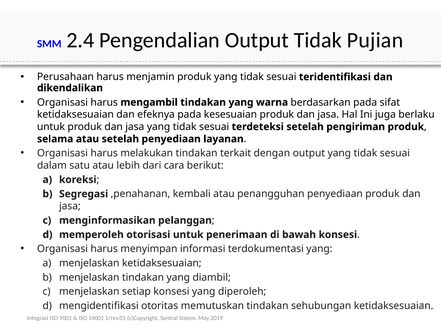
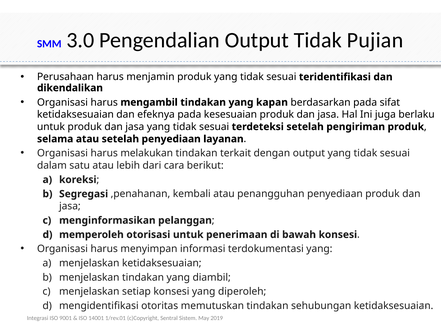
2.4: 2.4 -> 3.0 (80, 40)
warna: warna -> kapan (272, 102)
